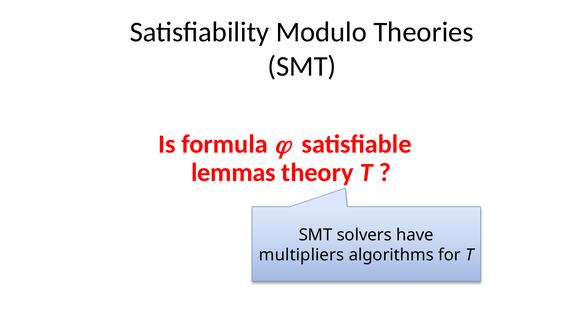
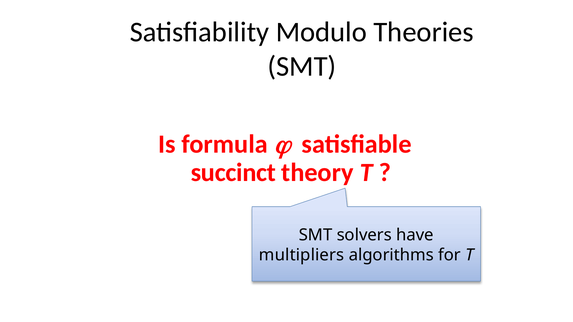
lemmas: lemmas -> succinct (233, 173)
